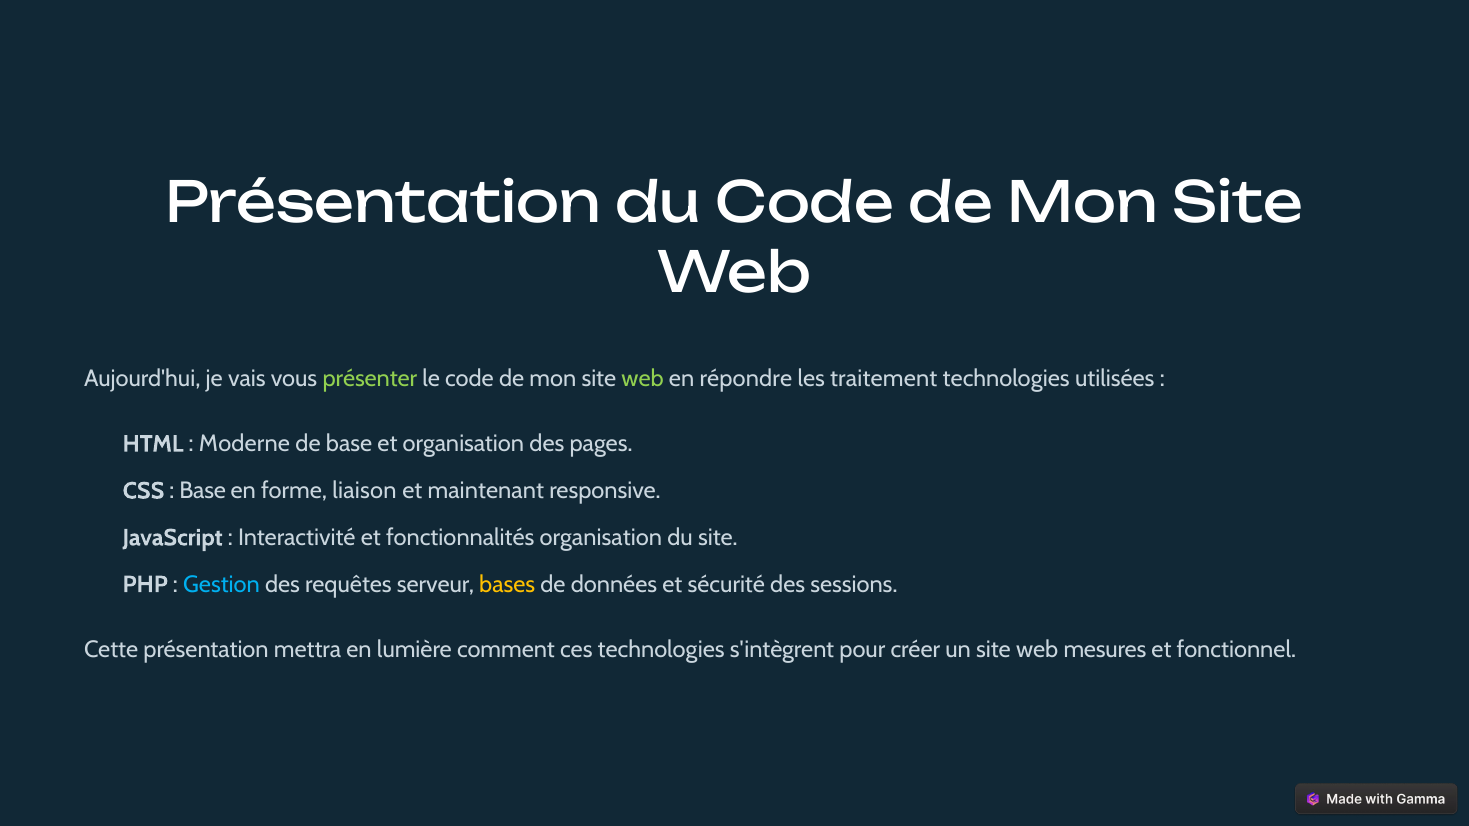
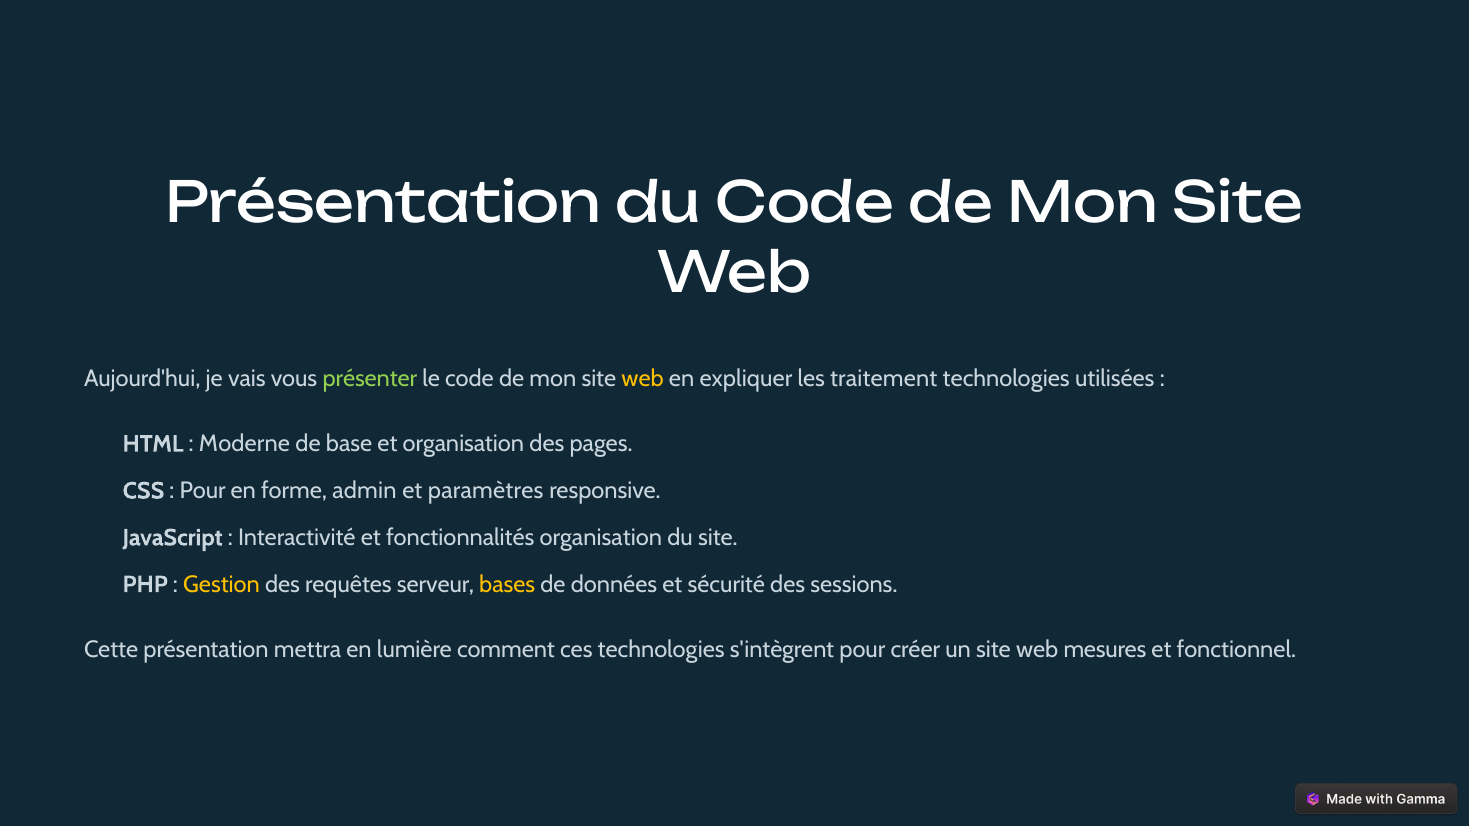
web colour: light green -> yellow (643, 379)
répondre: répondre -> expliquer (746, 379)
Base: Base -> Pour (203, 491)
liaison: liaison -> admin (364, 491)
maintenant: maintenant -> paramètres (486, 491)
Gestion colour: light blue -> yellow (221, 585)
